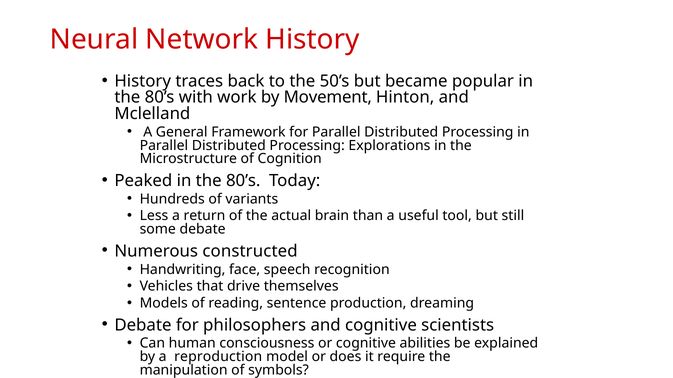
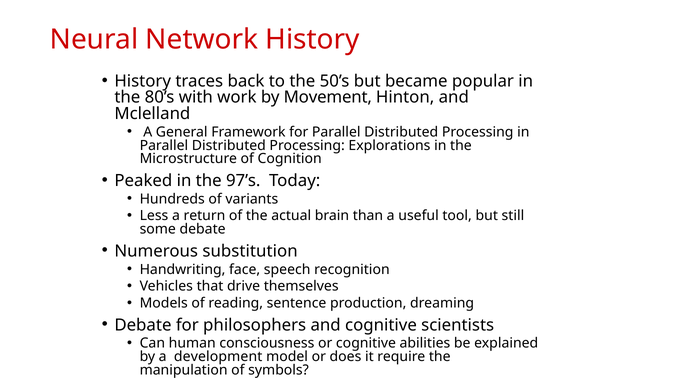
Peaked in the 80’s: 80’s -> 97’s (243, 181)
constructed: constructed -> substitution (250, 251)
reproduction: reproduction -> development (218, 357)
